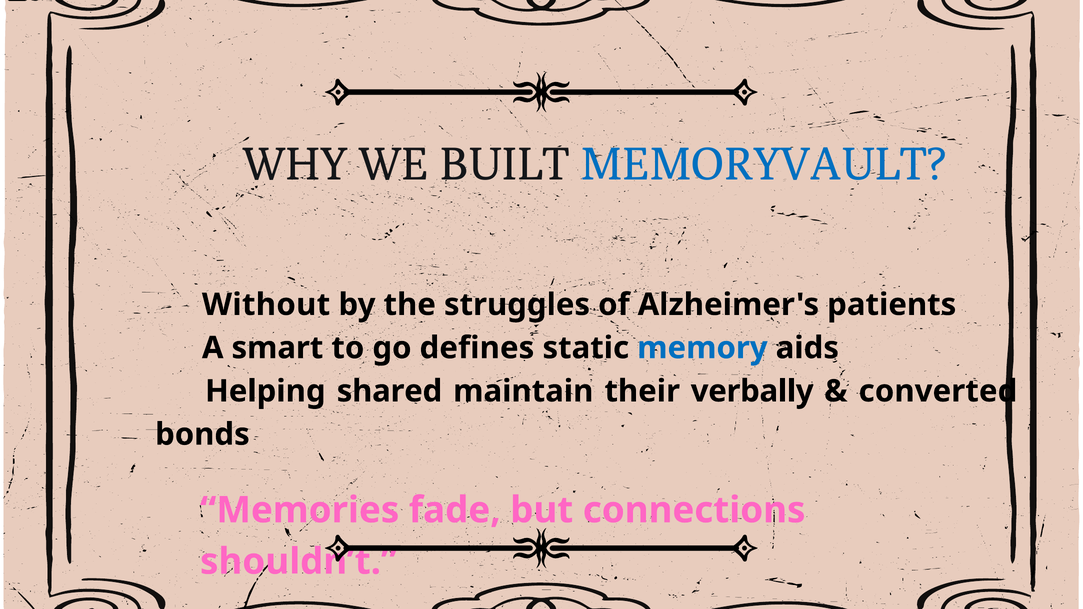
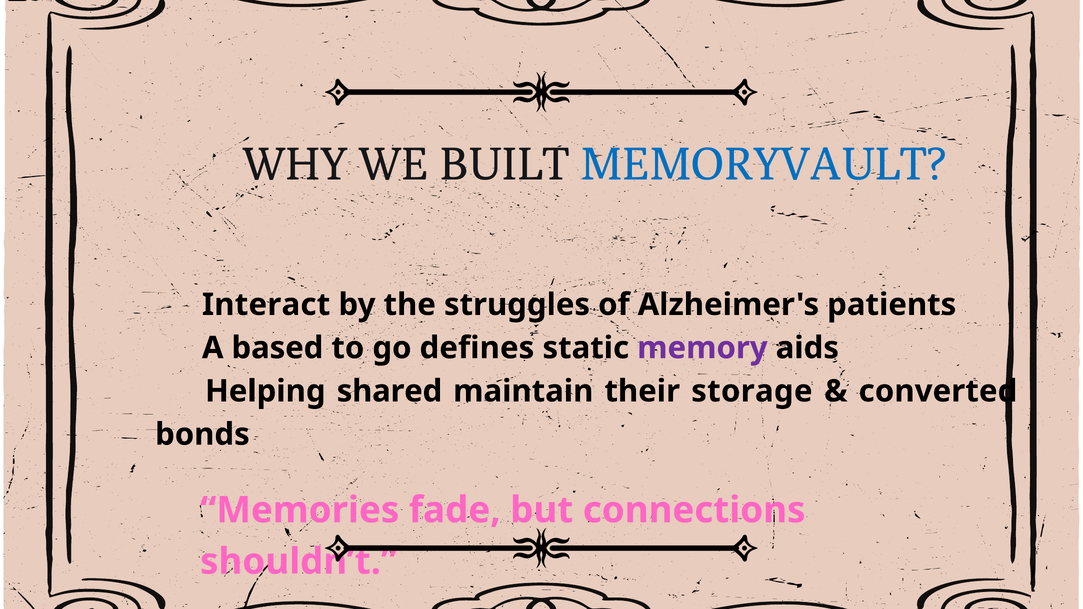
Without: Without -> Interact (266, 305)
smart: smart -> based (277, 348)
memory colour: blue -> purple (702, 348)
verbally: verbally -> storage (752, 391)
